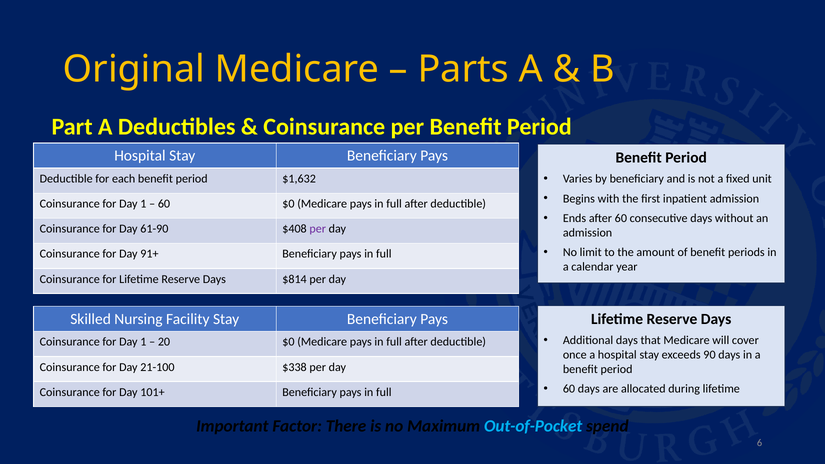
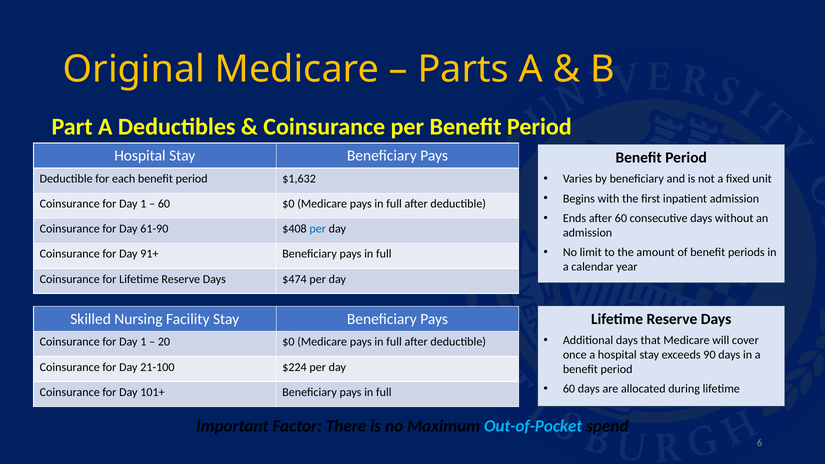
per colour: purple -> blue (318, 229)
$814: $814 -> $474 (295, 279)
$338: $338 -> $224 (295, 367)
